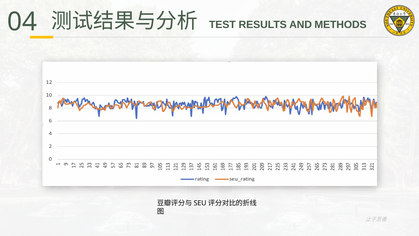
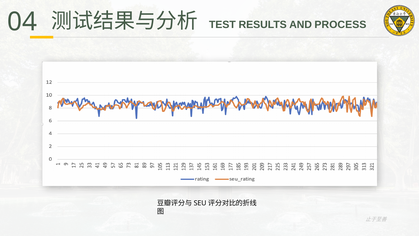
METHODS: METHODS -> PROCESS (340, 25)
